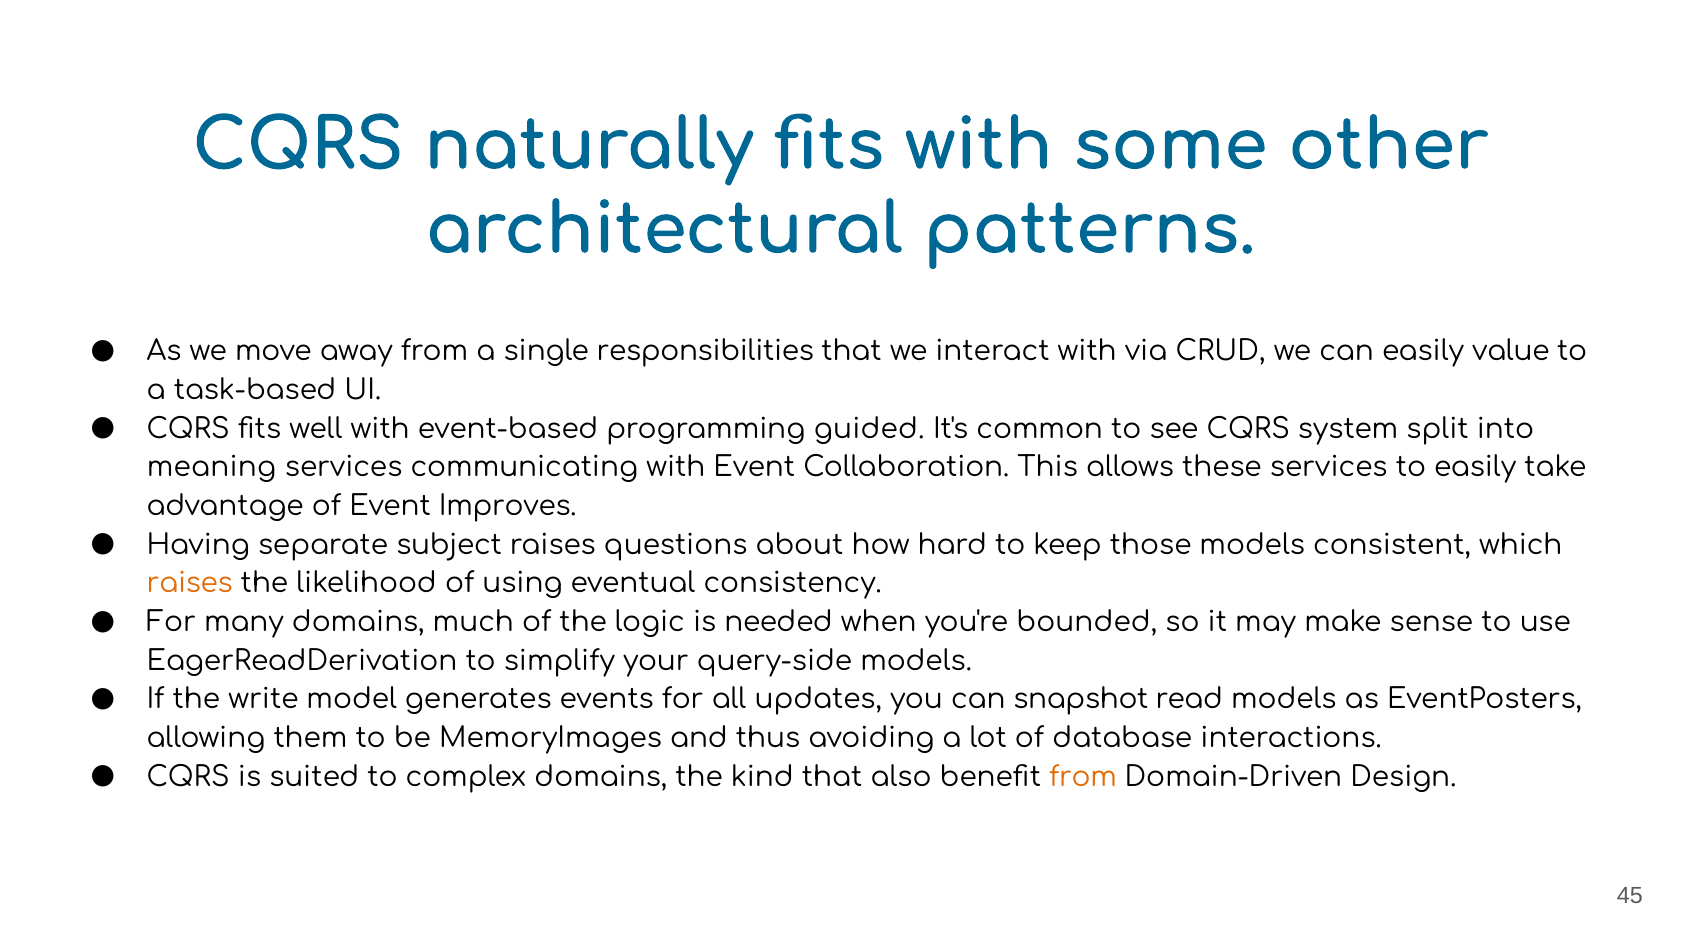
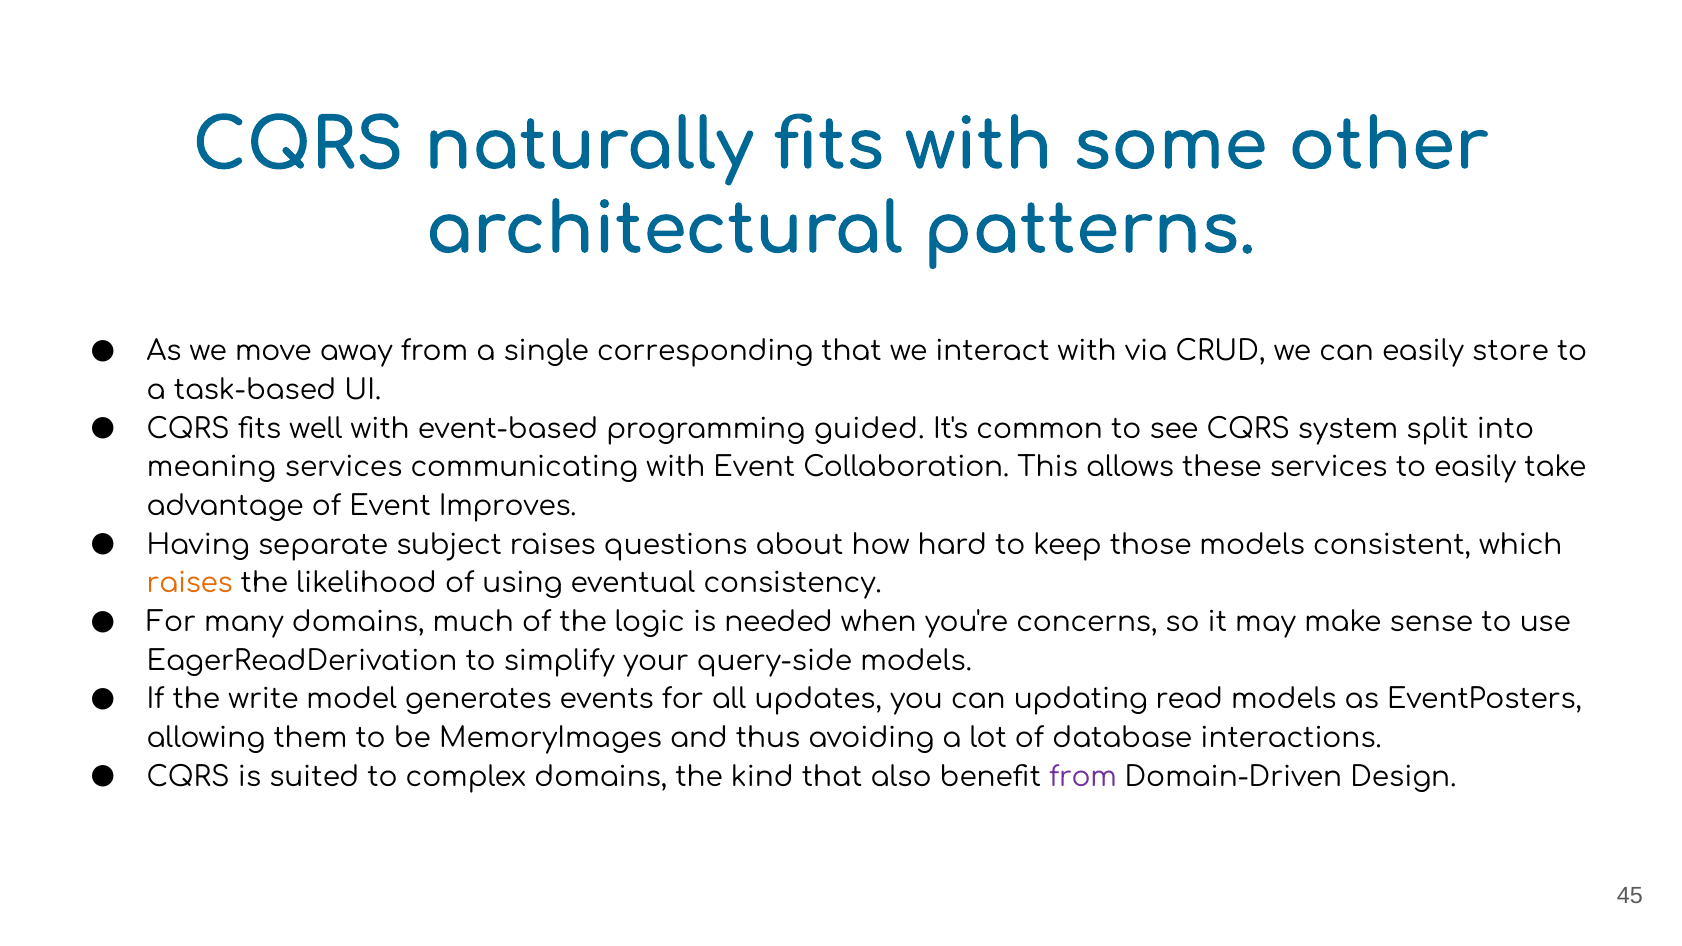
responsibilities: responsibilities -> corresponding (705, 352)
value: value -> store (1510, 352)
bounded: bounded -> concerns (1087, 622)
snapshot: snapshot -> updating (1081, 700)
from colour: orange -> purple (1083, 777)
